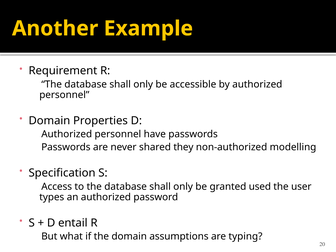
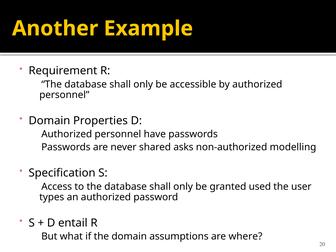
they: they -> asks (183, 147)
typing: typing -> where (245, 237)
